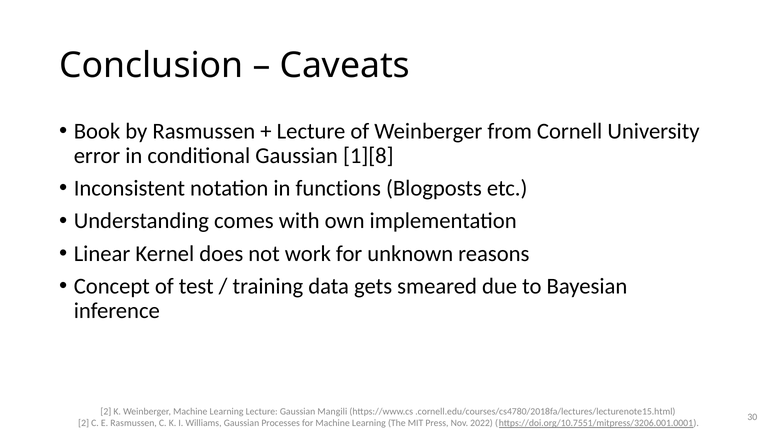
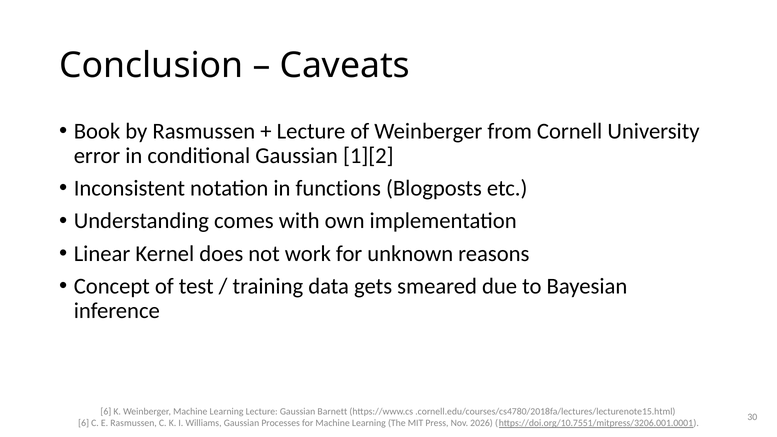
1][8: 1][8 -> 1][2 (368, 156)
2: 2 -> 6 (106, 411)
Mangili: Mangili -> Barnett (332, 411)
2: 2 -> 6 (84, 423)
2022: 2022 -> 2026 (482, 423)
